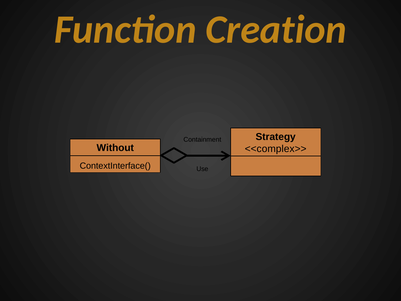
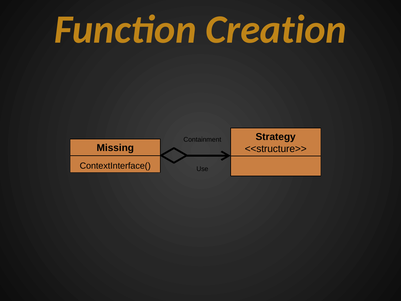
Without: Without -> Missing (115, 148)
<<complex>>: <<complex>> -> <<structure>> (276, 149)
